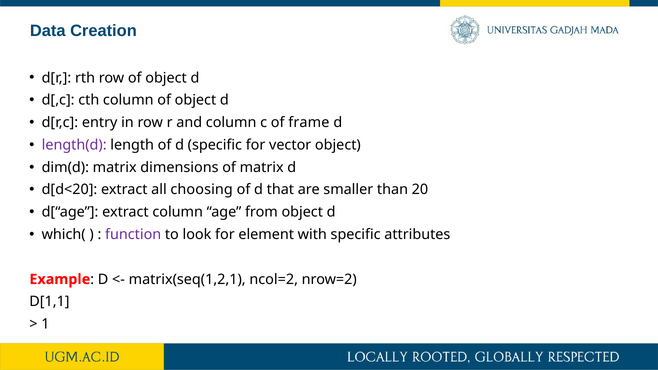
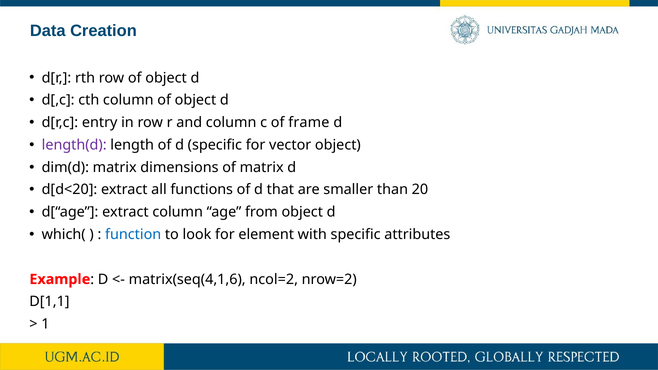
choosing: choosing -> functions (202, 190)
function colour: purple -> blue (133, 235)
matrix(seq(1,2,1: matrix(seq(1,2,1 -> matrix(seq(4,1,6 (187, 279)
